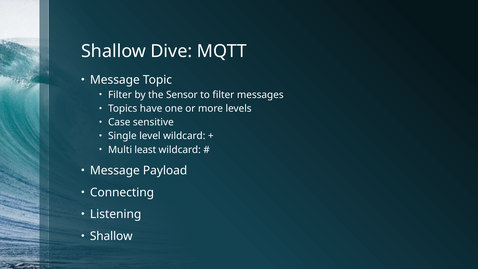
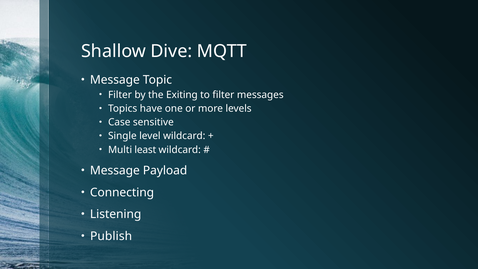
Sensor: Sensor -> Exiting (182, 95)
Shallow: Shallow -> Publish (111, 236)
